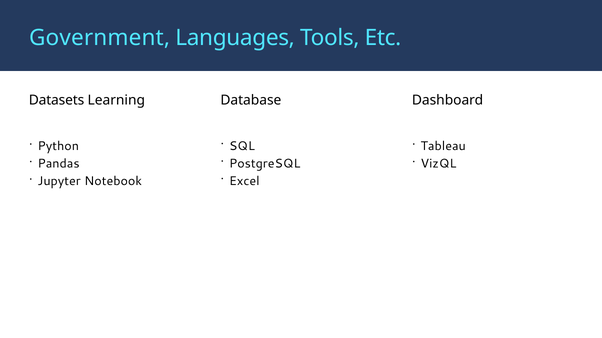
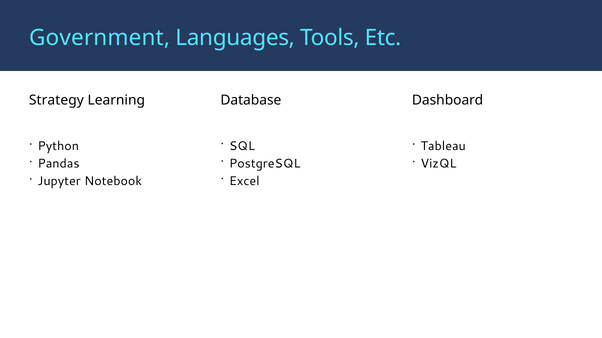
Datasets: Datasets -> Strategy (56, 100)
